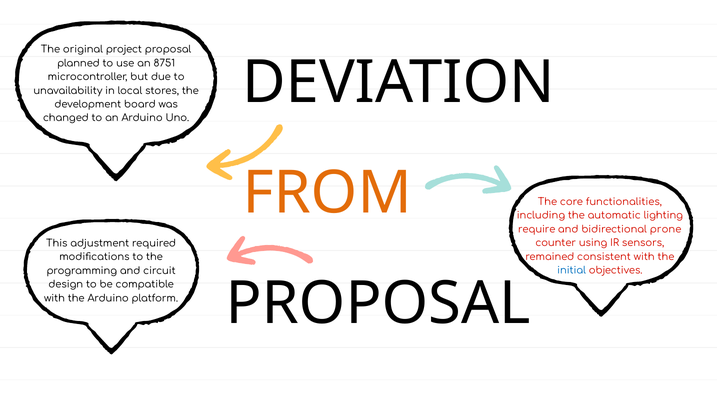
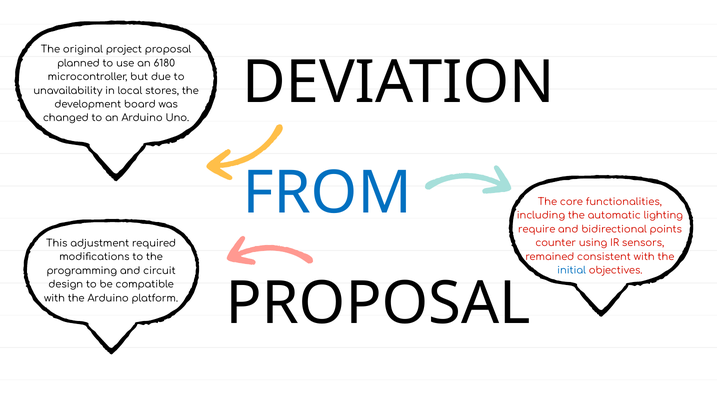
8751: 8751 -> 6180 (164, 63)
FROM colour: orange -> blue (327, 193)
prone: prone -> points (666, 230)
